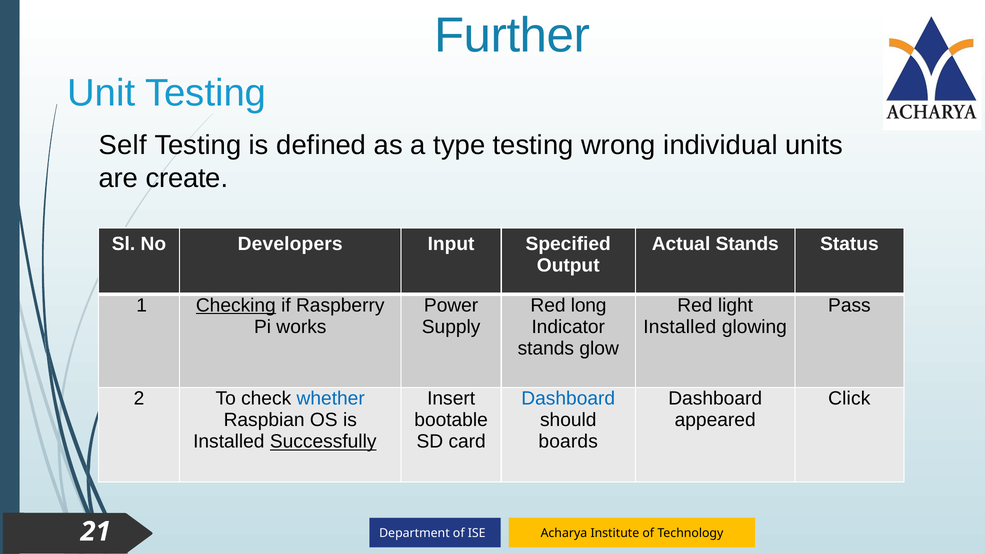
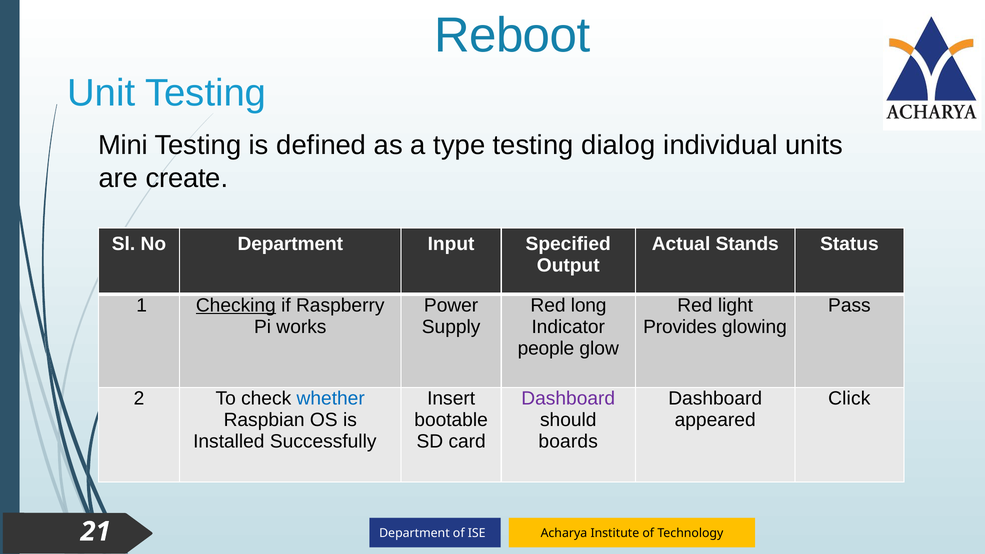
Further: Further -> Reboot (512, 36)
Self: Self -> Mini (123, 145)
wrong: wrong -> dialog (618, 145)
No Developers: Developers -> Department (290, 244)
Installed: Installed -> Provides (680, 327)
stands: stands -> people (546, 348)
Dashboard colour: blue -> purple (568, 399)
Successfully underline: present -> none (323, 442)
